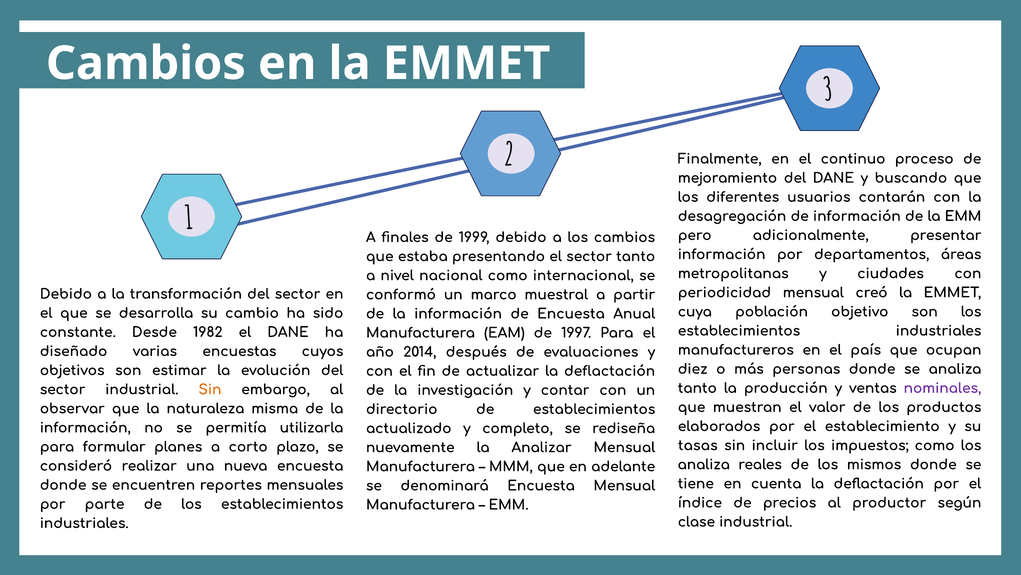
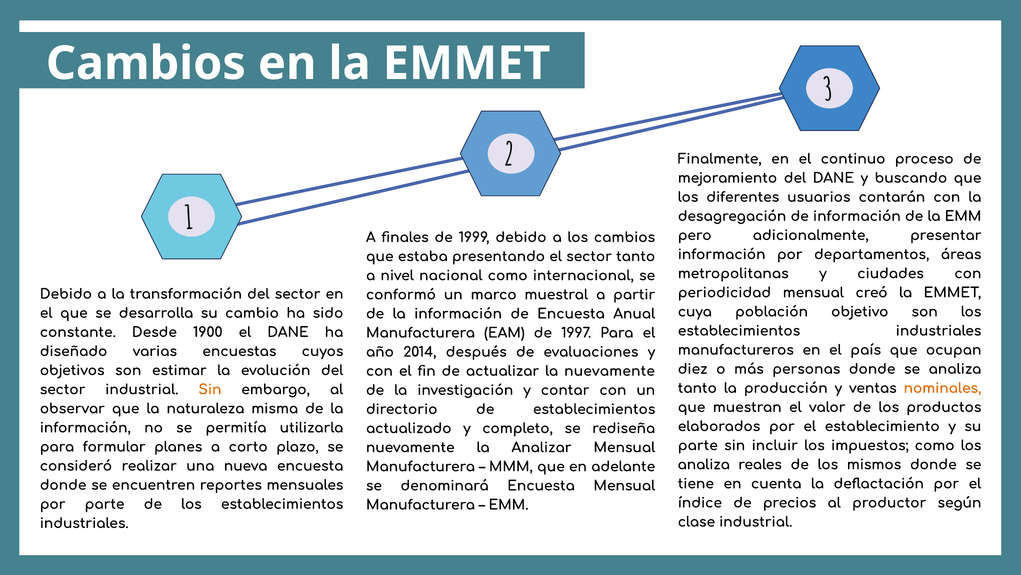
1982: 1982 -> 1900 (208, 332)
actualizar la deflactación: deflactación -> nuevamente (610, 371)
nominales colour: purple -> orange (942, 388)
tasas: tasas -> parte (698, 445)
